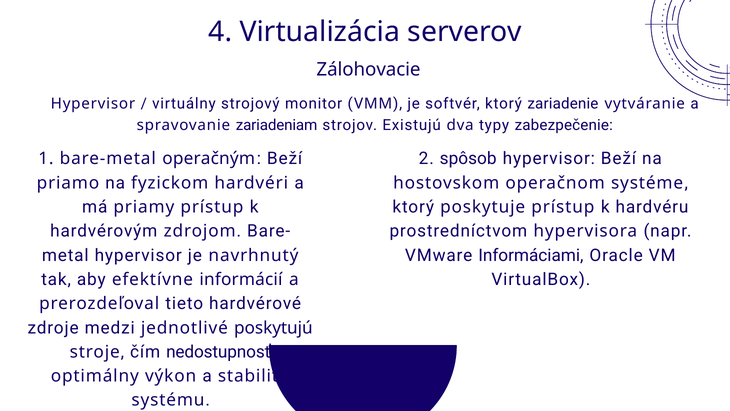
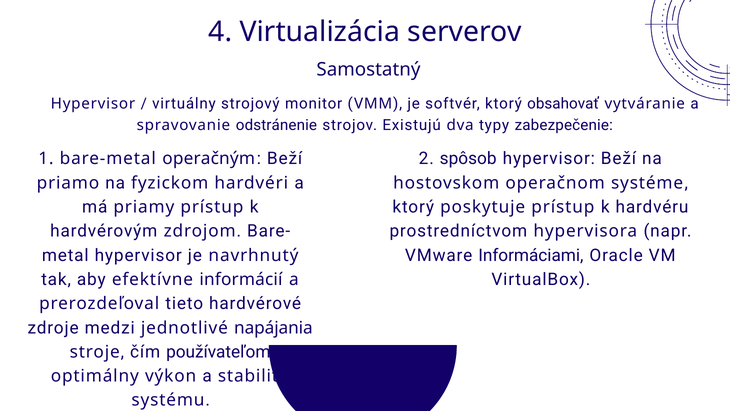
Zálohovacie: Zálohovacie -> Samostatný (368, 69)
zariadenie: zariadenie -> obsahovať (563, 104)
zariadeniam: zariadeniam -> odstránenie (276, 125)
poskytujú: poskytujú -> napájania (273, 328)
nedostupnosť: nedostupnosť -> používateľom (218, 352)
